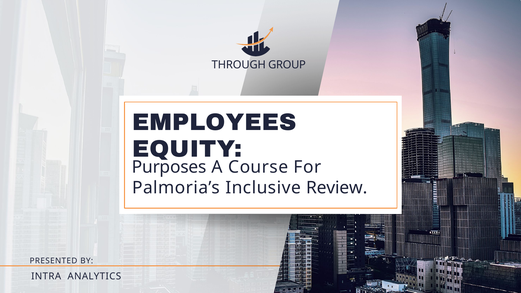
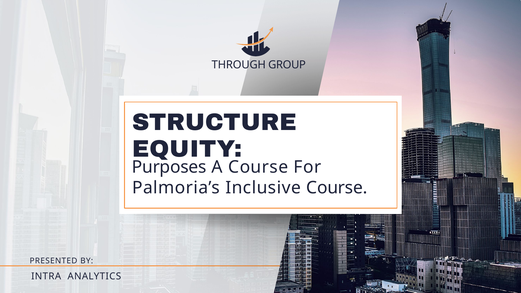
EMPLOYEES: EMPLOYEES -> STRUCTURE (214, 122)
Inclusive Review: Review -> Course (337, 188)
